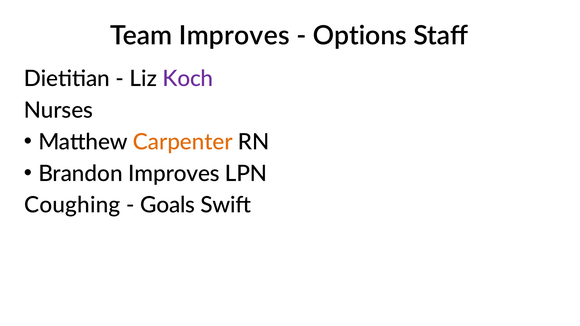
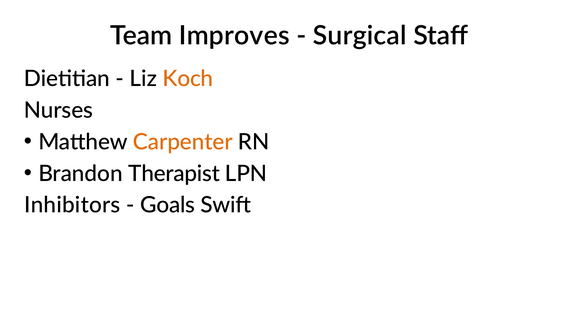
Options: Options -> Surgical (360, 36)
Koch colour: purple -> orange (188, 79)
Brandon Improves: Improves -> Therapist (174, 174)
Coughing: Coughing -> Inhibitors (72, 205)
